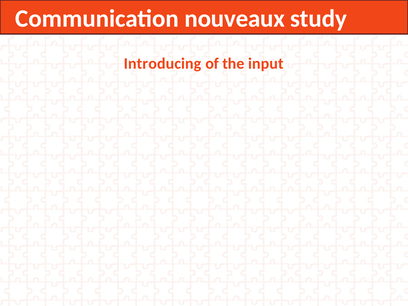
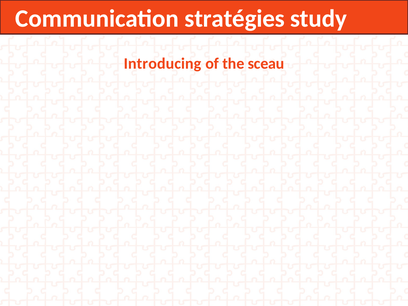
nouveaux: nouveaux -> stratégies (235, 19)
input: input -> sceau (266, 64)
